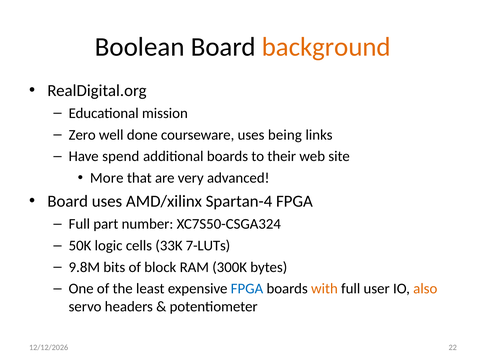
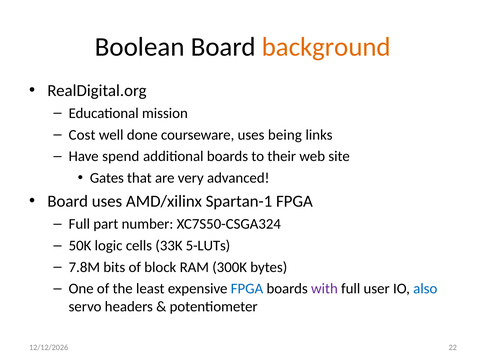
Zero: Zero -> Cost (82, 135)
More: More -> Gates (107, 178)
Spartan-4: Spartan-4 -> Spartan-1 (239, 202)
7-LUTs: 7-LUTs -> 5-LUTs (208, 246)
9.8M: 9.8M -> 7.8M (84, 268)
with colour: orange -> purple (324, 289)
also colour: orange -> blue (425, 289)
